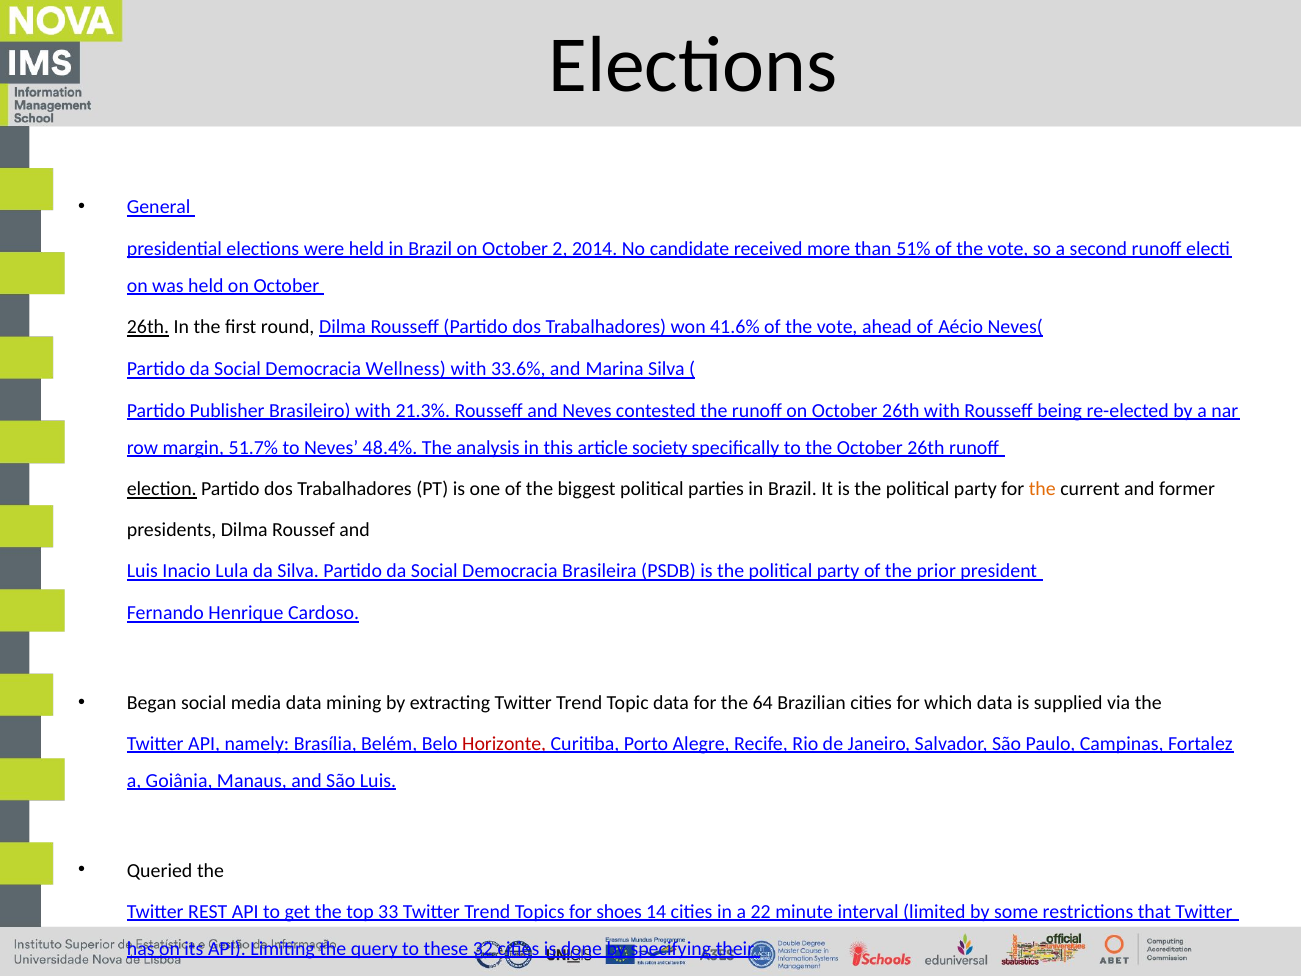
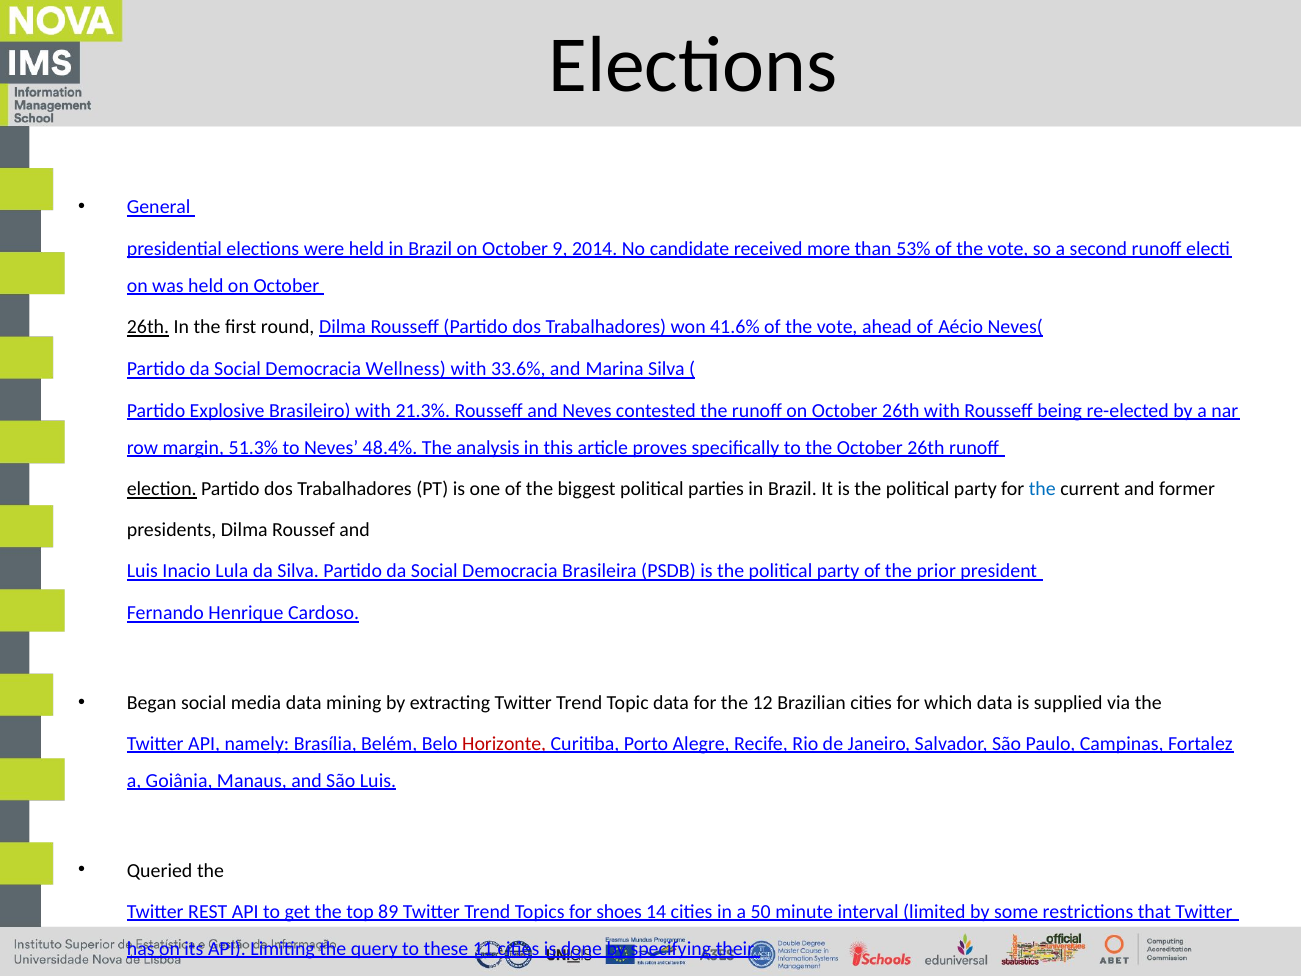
2: 2 -> 9 (560, 249)
51%: 51% -> 53% (913, 249)
Publisher: Publisher -> Explosive (227, 411)
51.7%: 51.7% -> 51.3% (253, 448)
society: society -> proves (660, 448)
the colour: orange -> blue (1042, 489)
64: 64 -> 12 (763, 703)
33: 33 -> 89 (388, 911)
22: 22 -> 50 (761, 911)
32: 32 -> 11 (483, 948)
